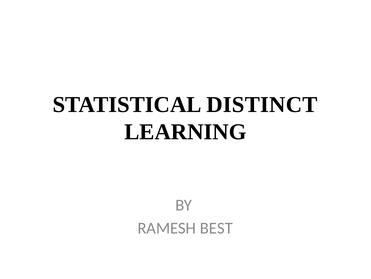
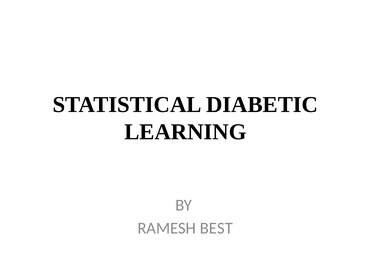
DISTINCT: DISTINCT -> DIABETIC (262, 104)
